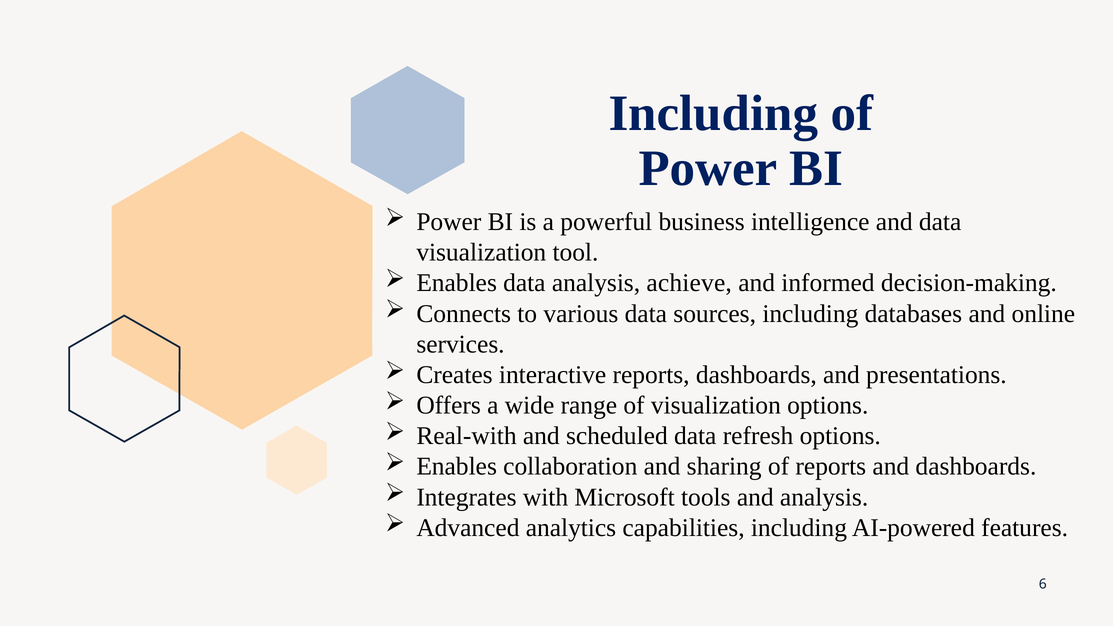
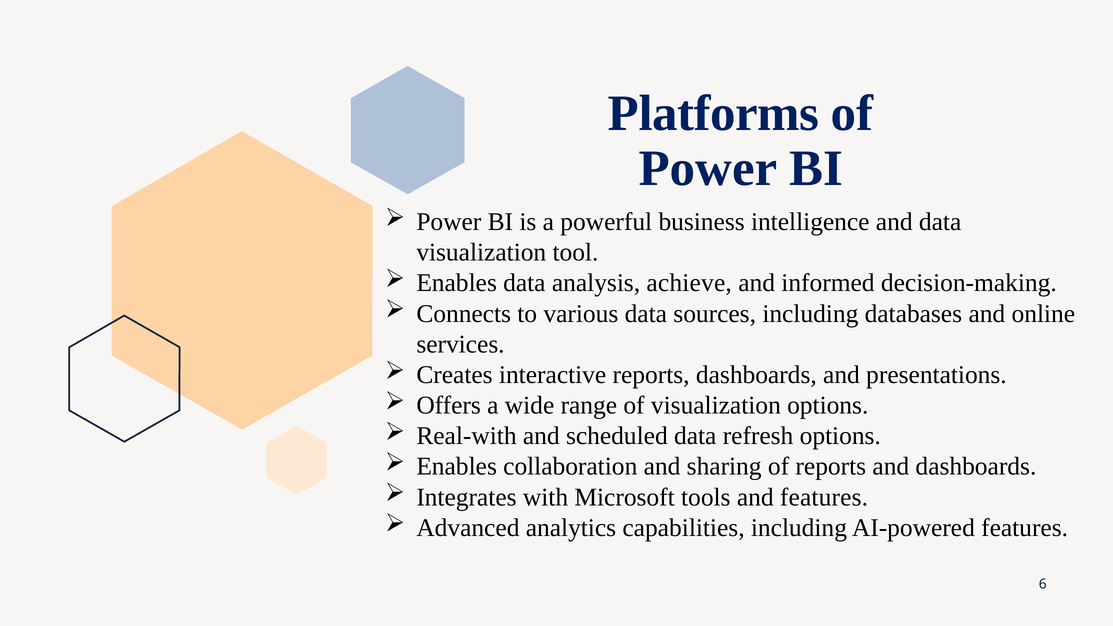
Including: Including -> Platforms (714, 114)
and analysis: analysis -> features (824, 497)
